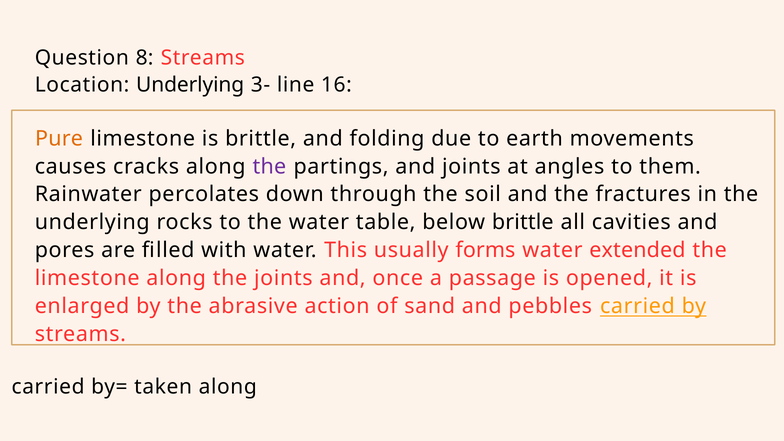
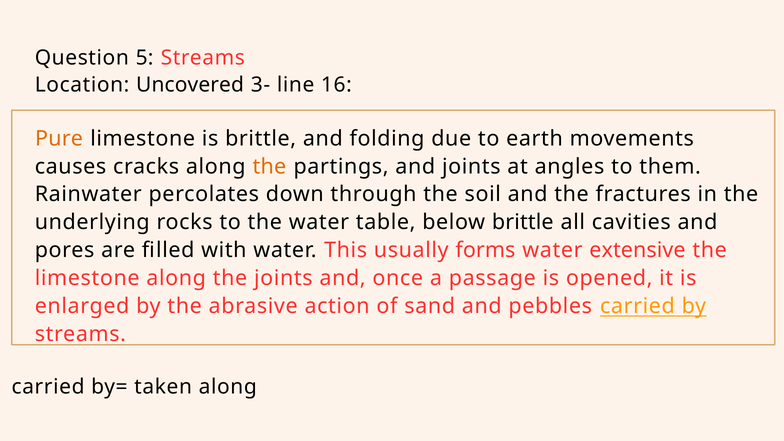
8: 8 -> 5 (145, 58)
Location Underlying: Underlying -> Uncovered (190, 85)
the colour: purple -> orange (269, 166)
extended: extended -> extensive (637, 250)
